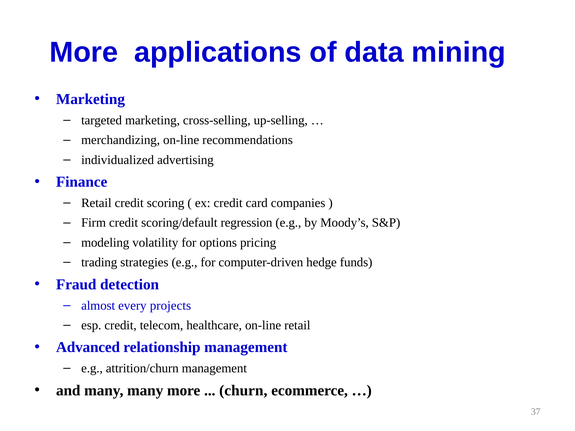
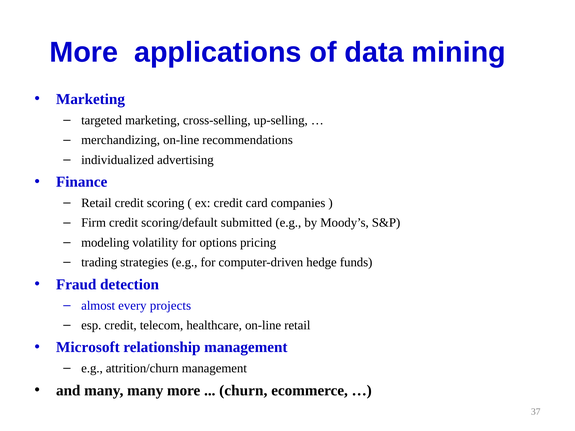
regression: regression -> submitted (246, 223)
Advanced: Advanced -> Microsoft (88, 348)
